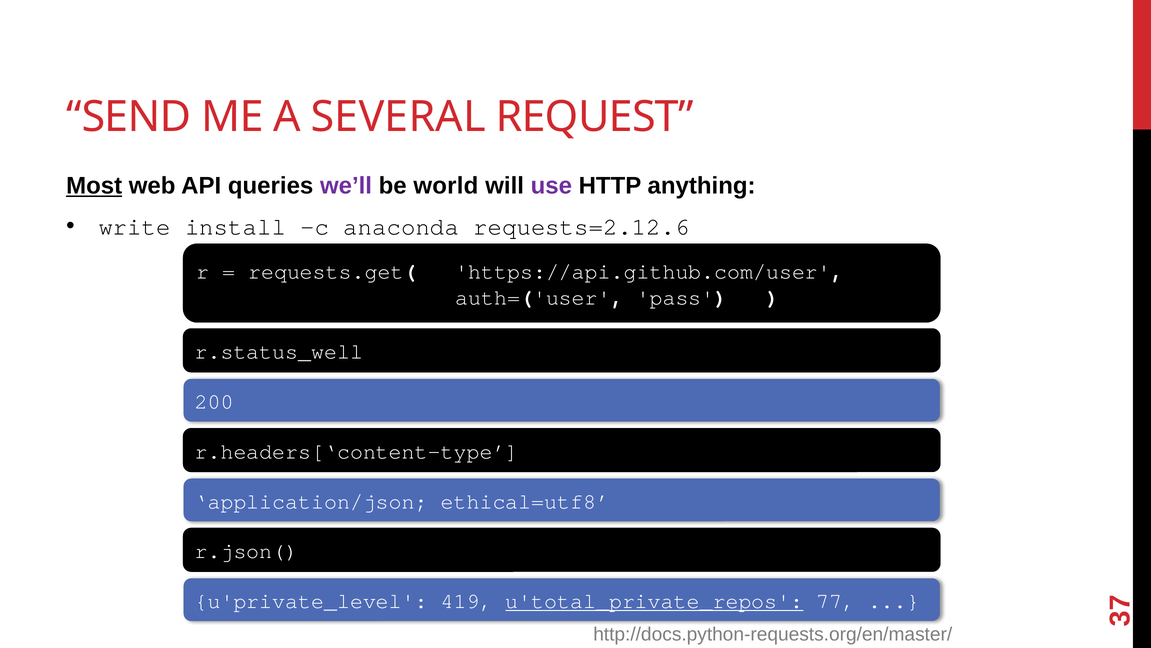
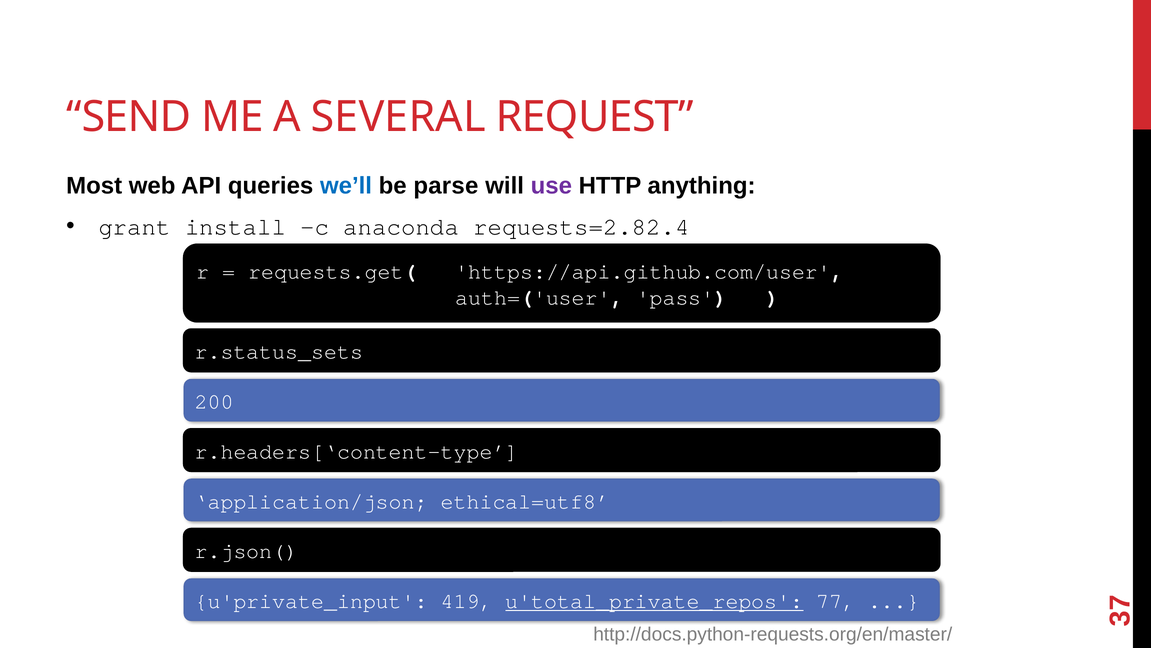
Most underline: present -> none (94, 186)
we’ll colour: purple -> blue (346, 186)
world: world -> parse (446, 186)
write: write -> grant (135, 227)
requests=2.12.6: requests=2.12.6 -> requests=2.82.4 (581, 227)
r.status_well: r.status_well -> r.status_sets (279, 352)
u'private_level: u'private_level -> u'private_input (311, 601)
